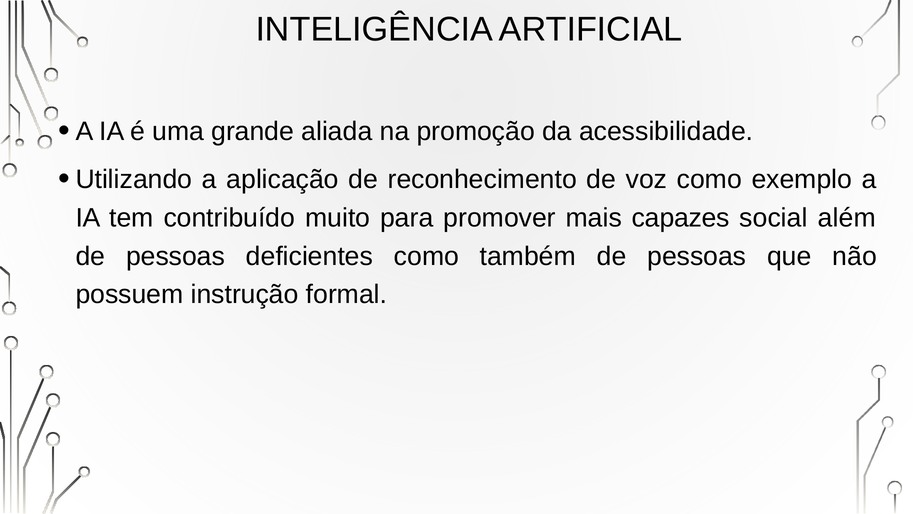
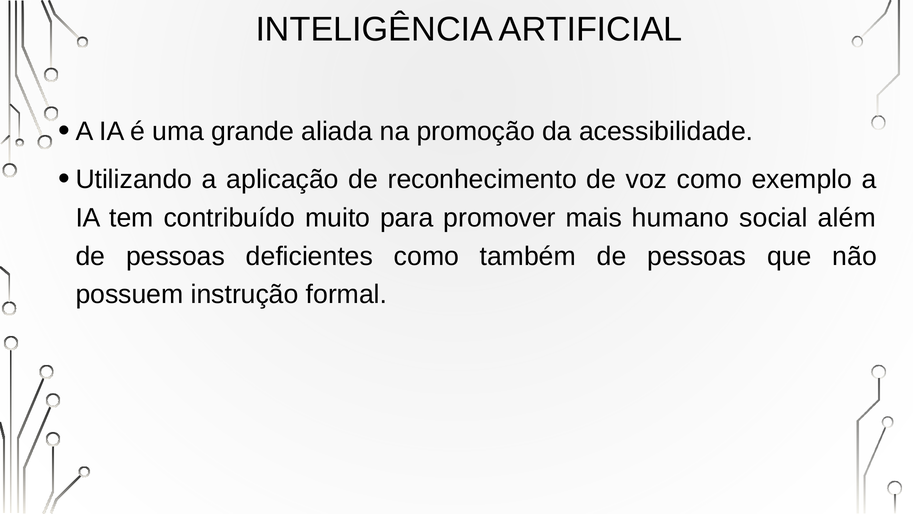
capazes: capazes -> humano (681, 218)
